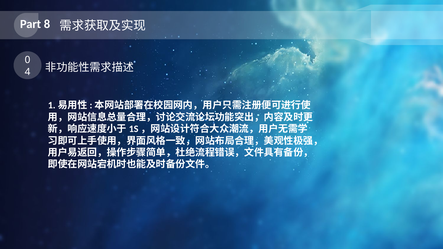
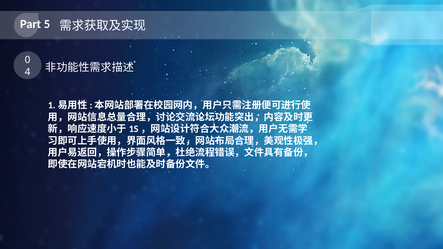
8: 8 -> 5 (47, 24)
